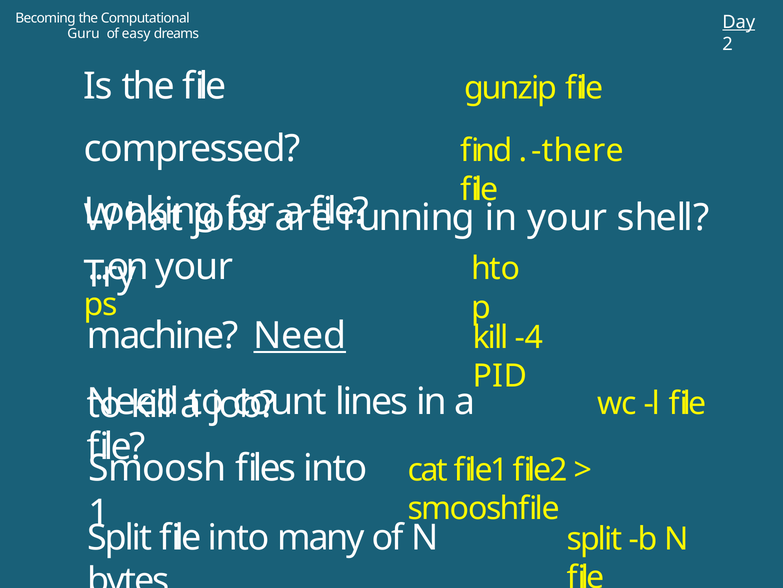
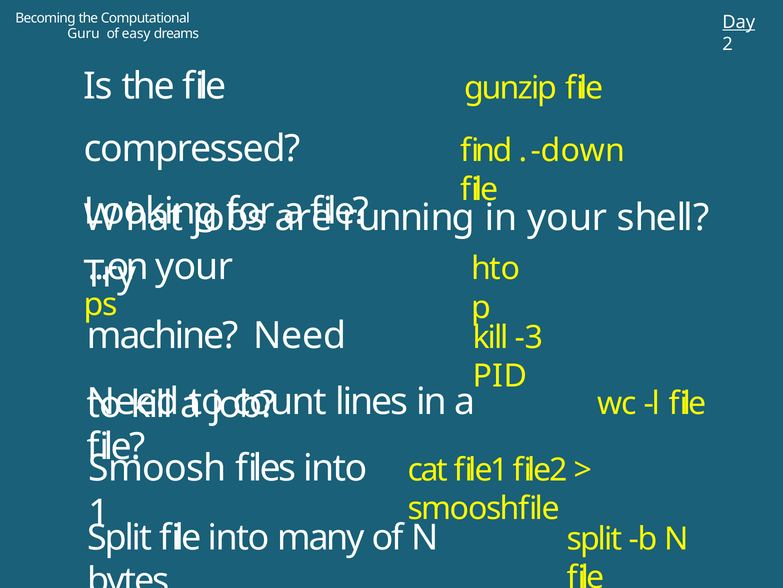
there: there -> down (578, 151)
Need underline: present -> none (300, 335)
-4: -4 -> -3 (529, 337)
